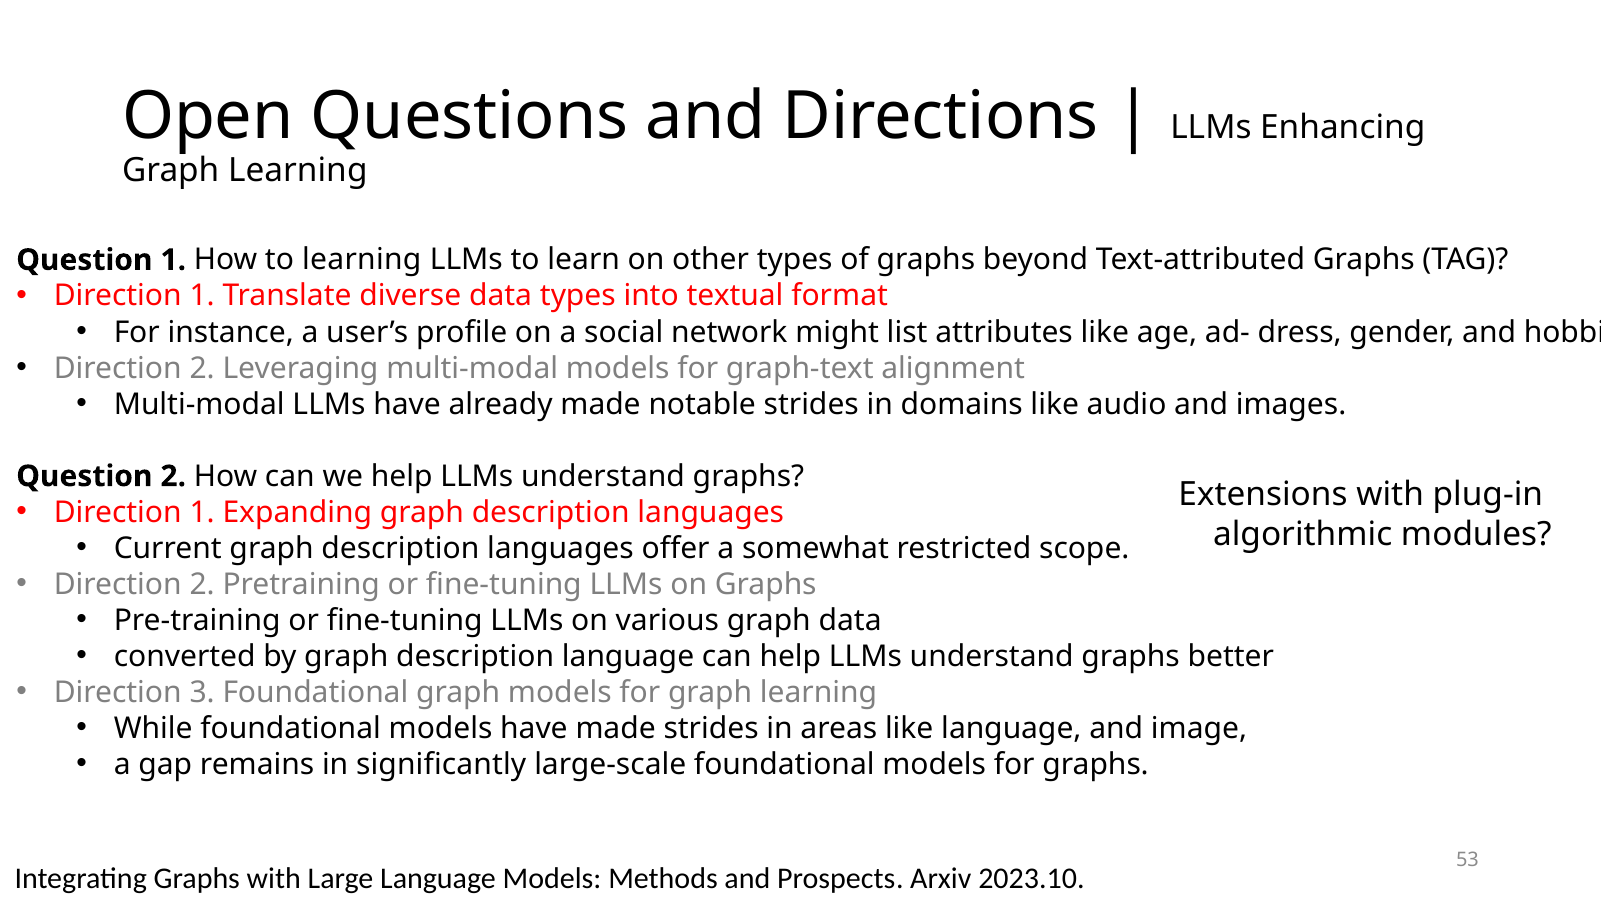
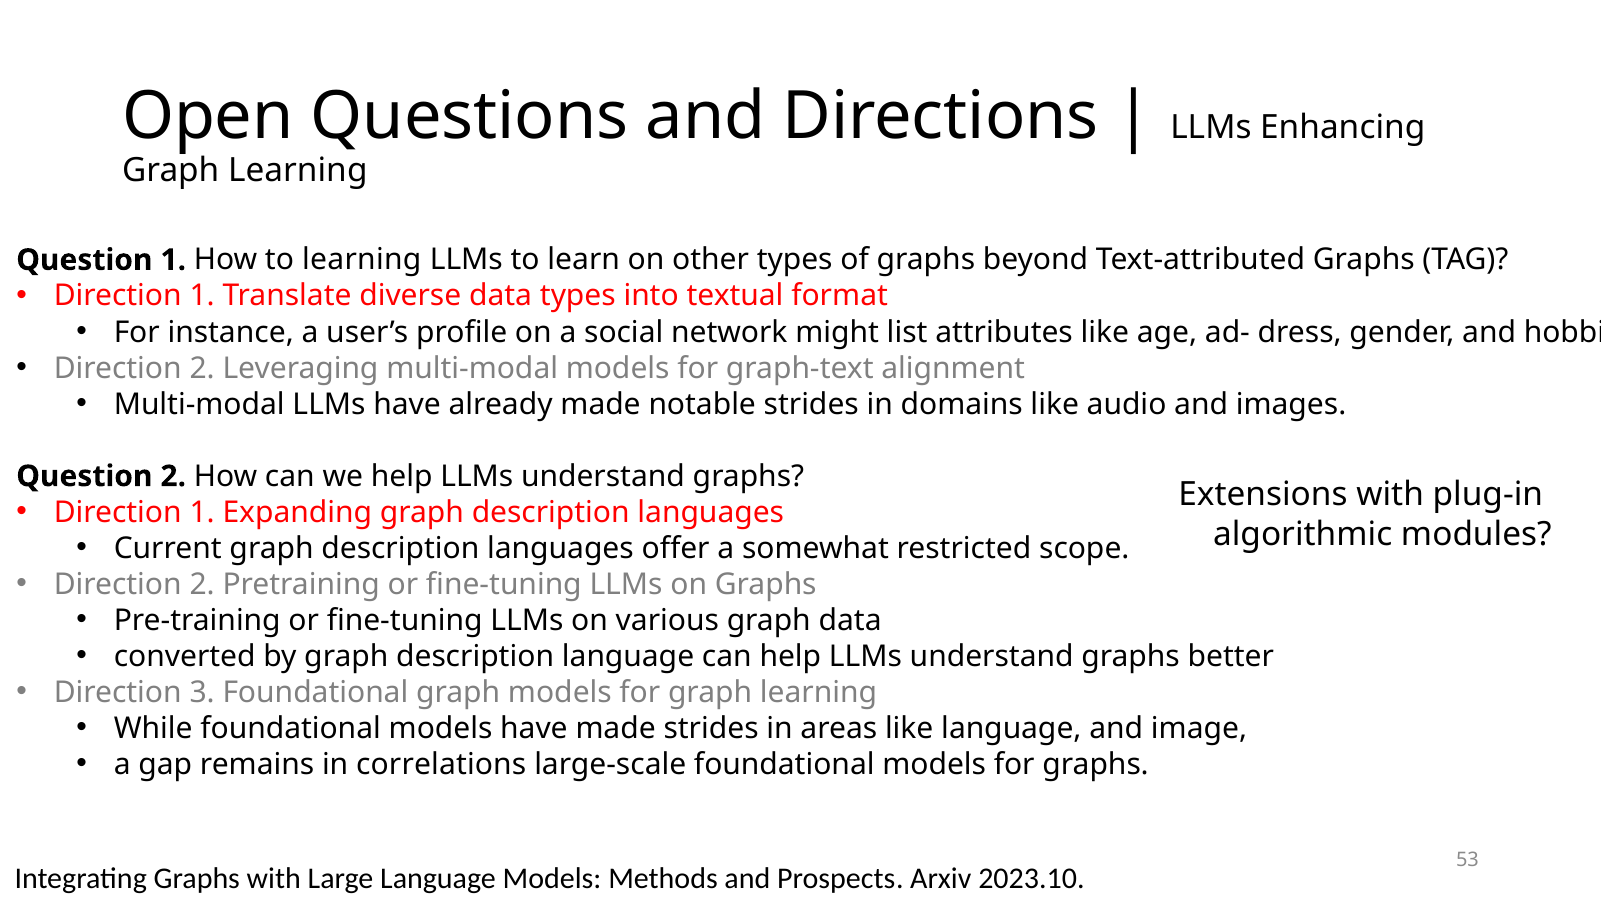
significantly: significantly -> correlations (441, 764)
